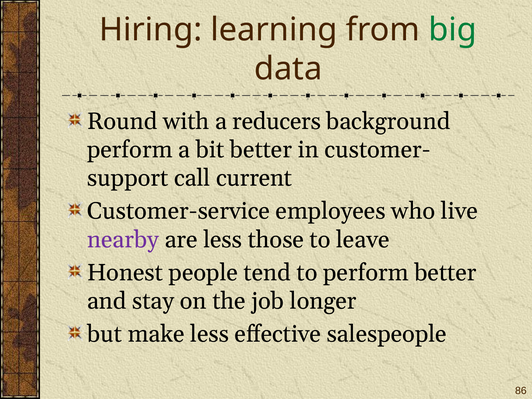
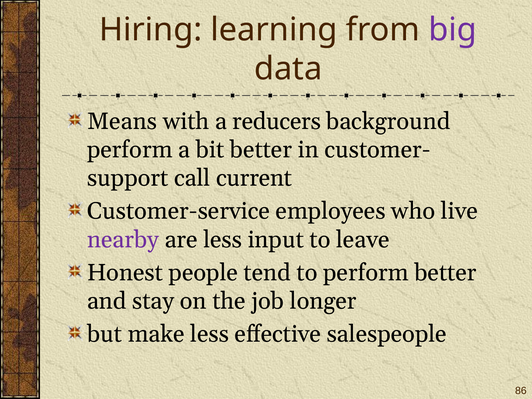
big colour: green -> purple (453, 30)
Round: Round -> Means (122, 121)
those: those -> input (276, 240)
